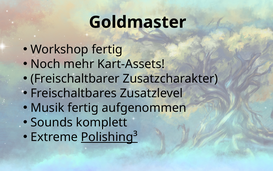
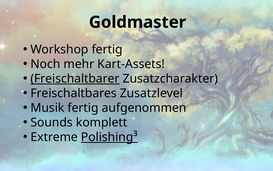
Freischaltbarer underline: none -> present (75, 79)
